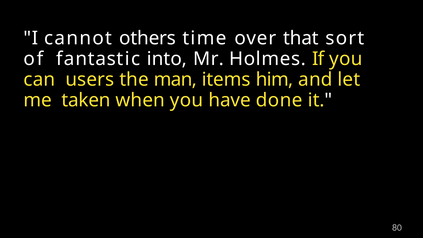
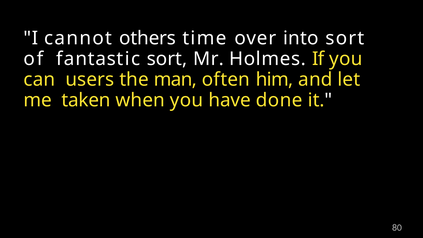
that: that -> into (301, 38)
fantastic into: into -> sort (167, 59)
items: items -> often (226, 80)
